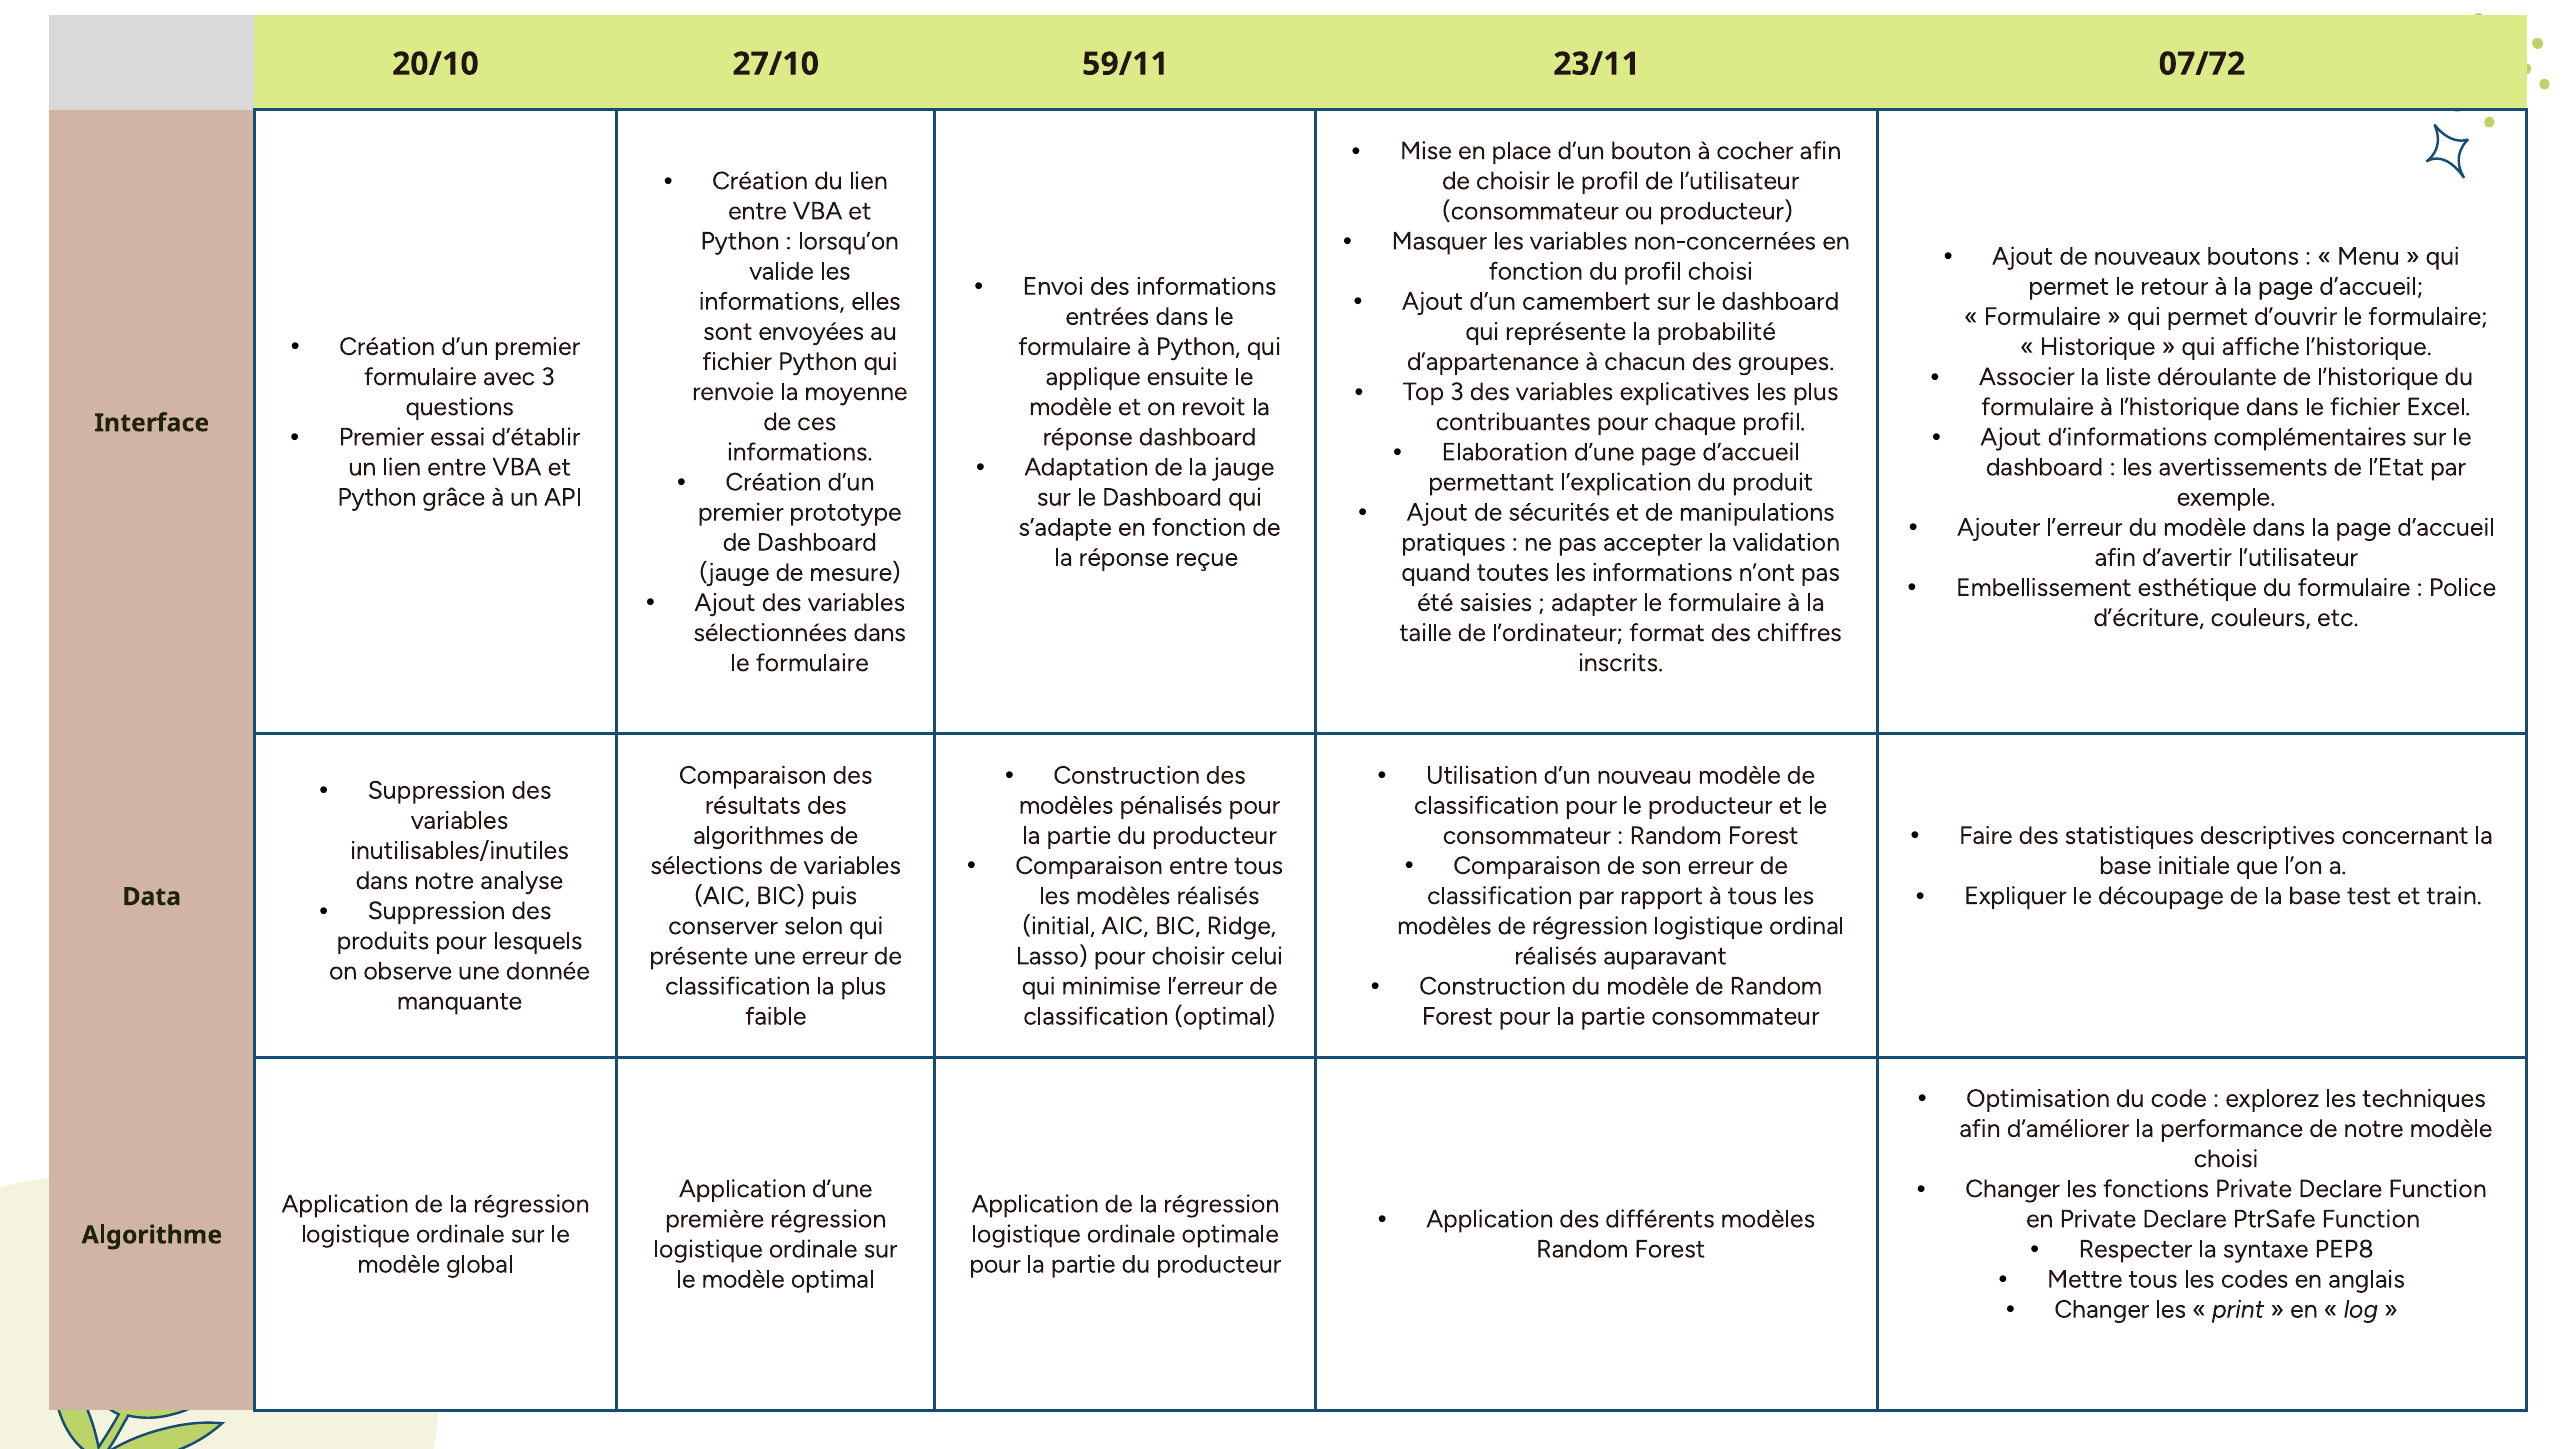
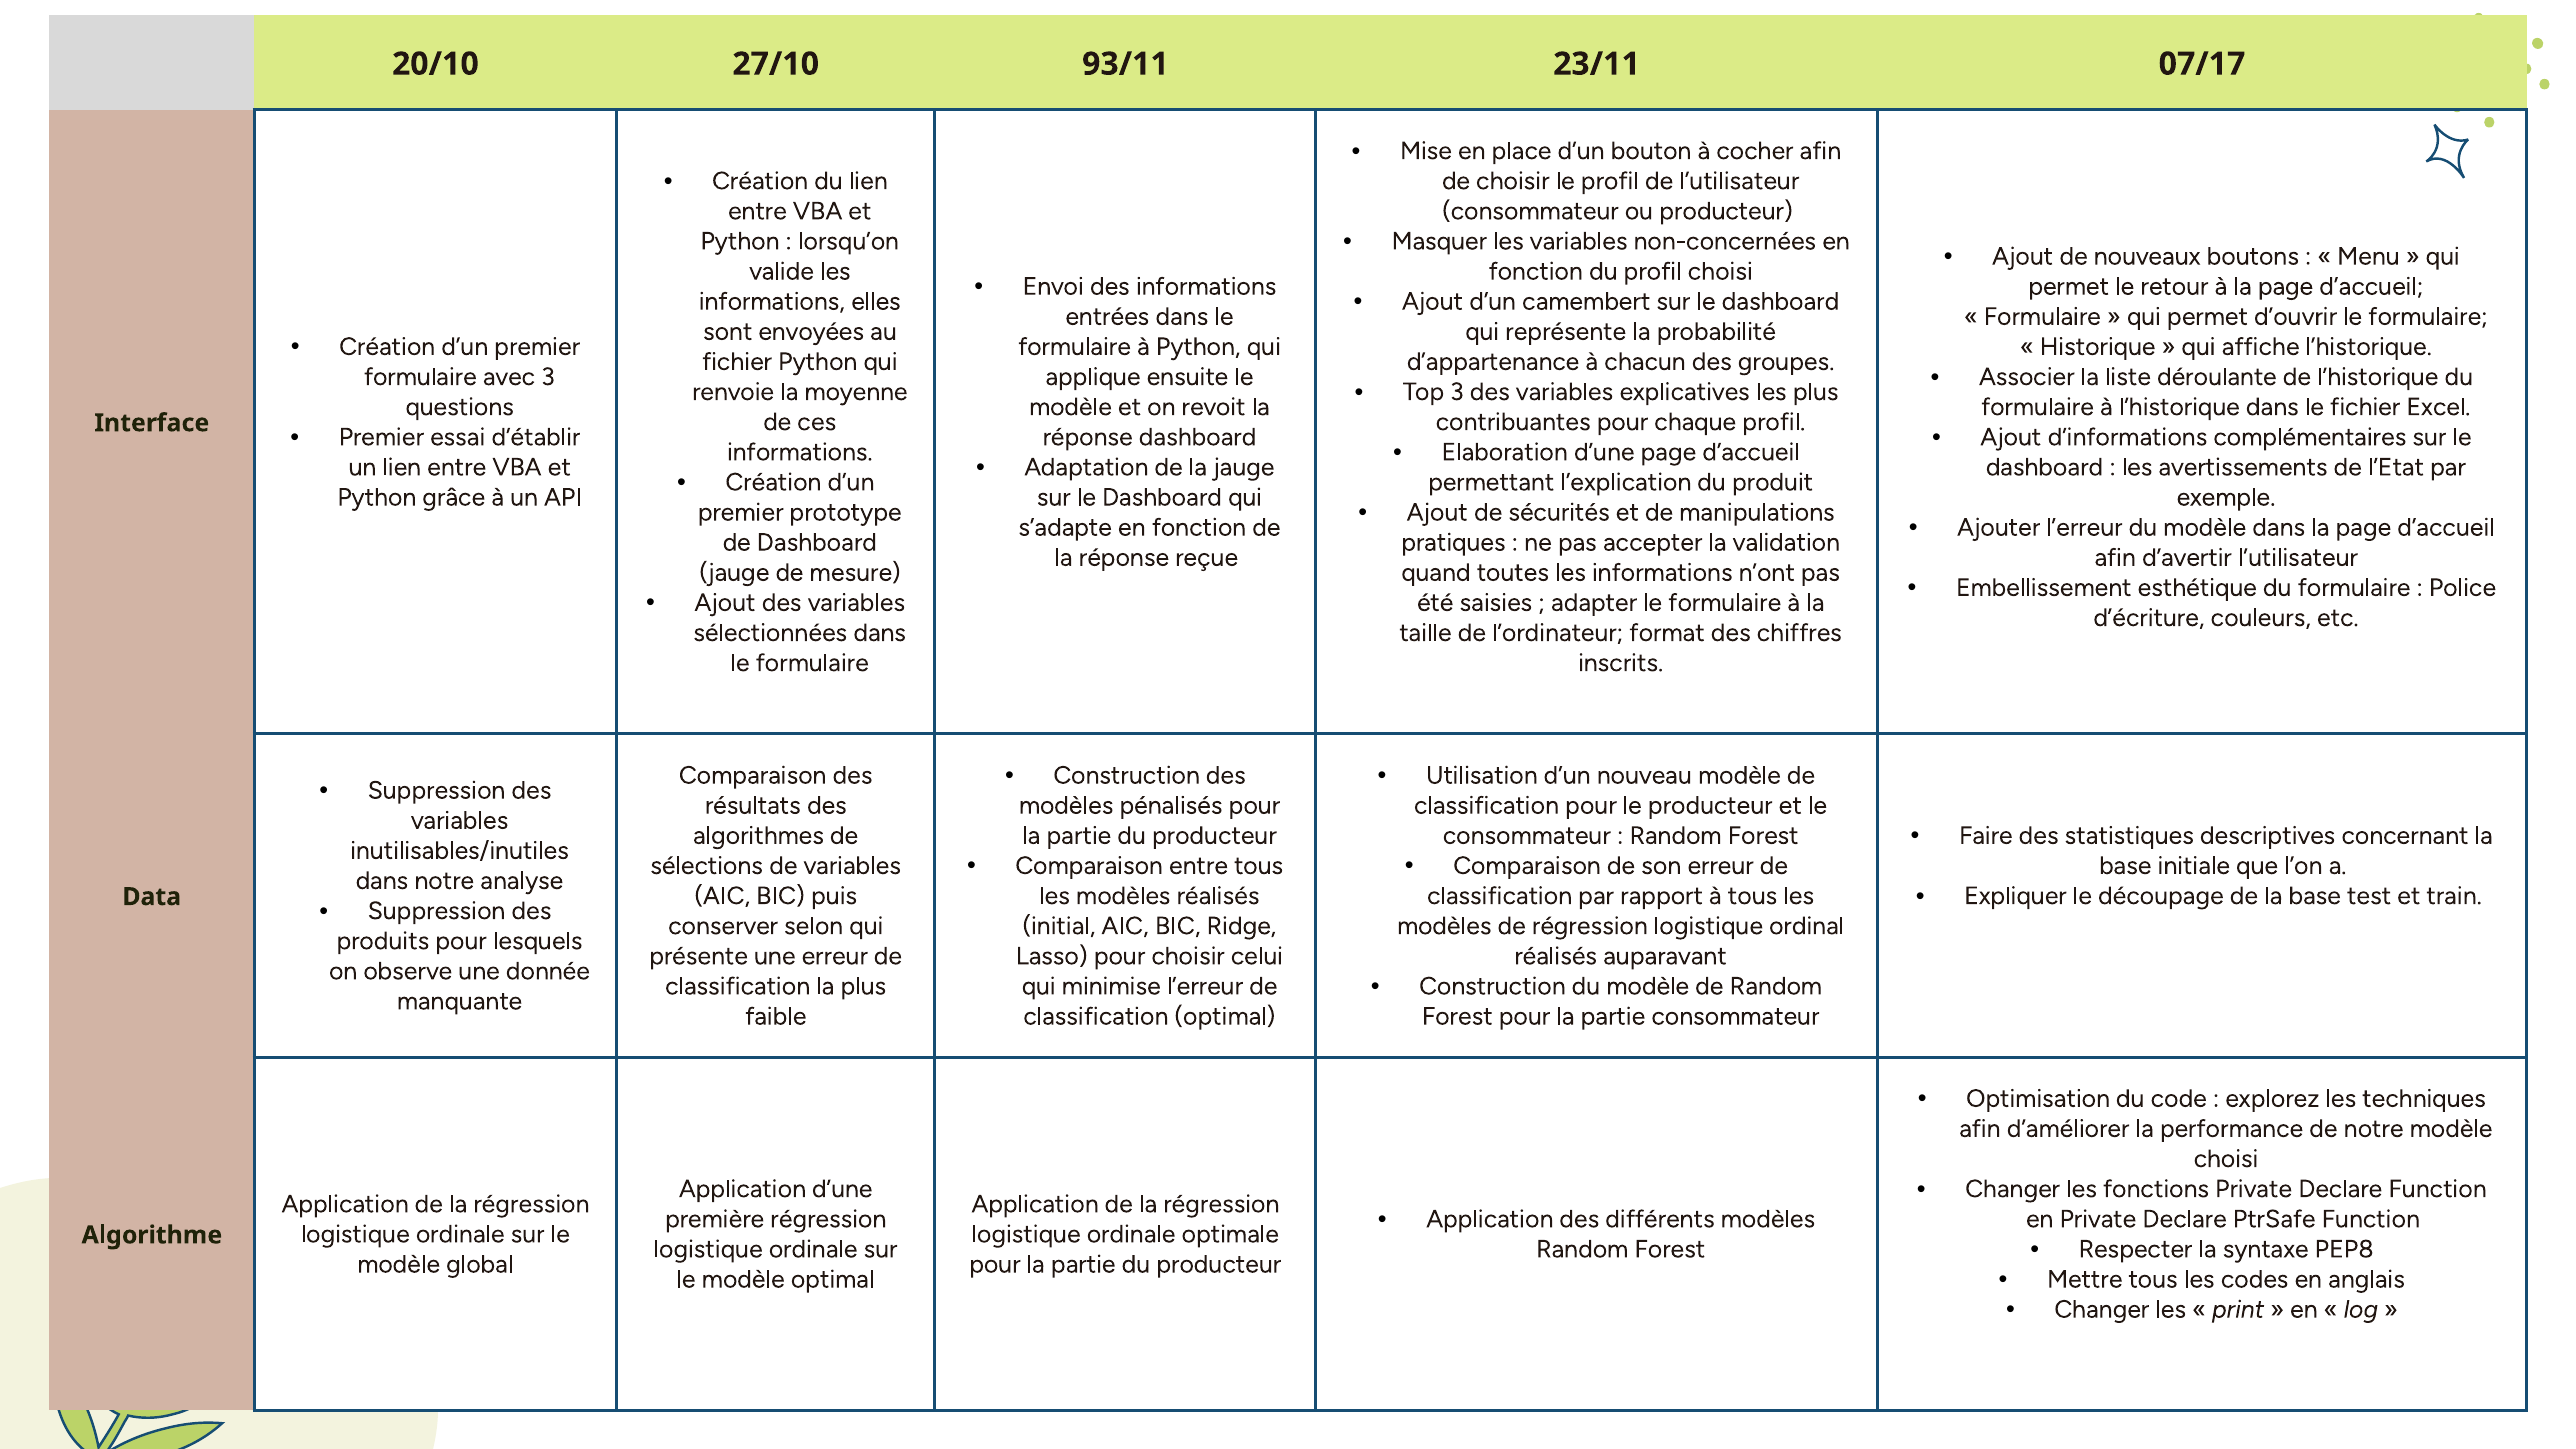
59/11: 59/11 -> 93/11 (1125, 64)
07/72: 07/72 -> 07/17 (2202, 64)
